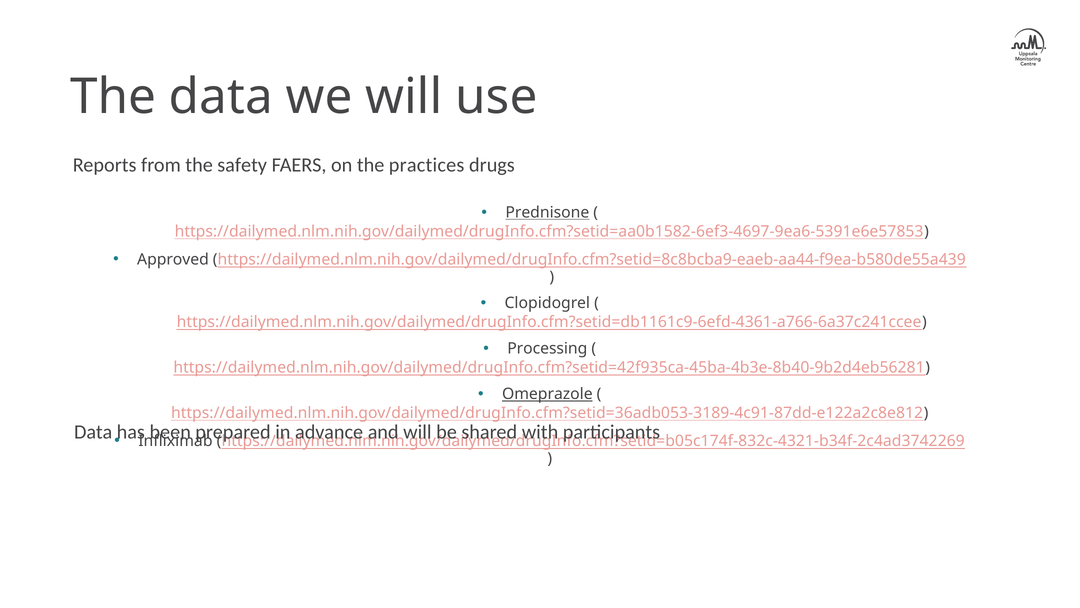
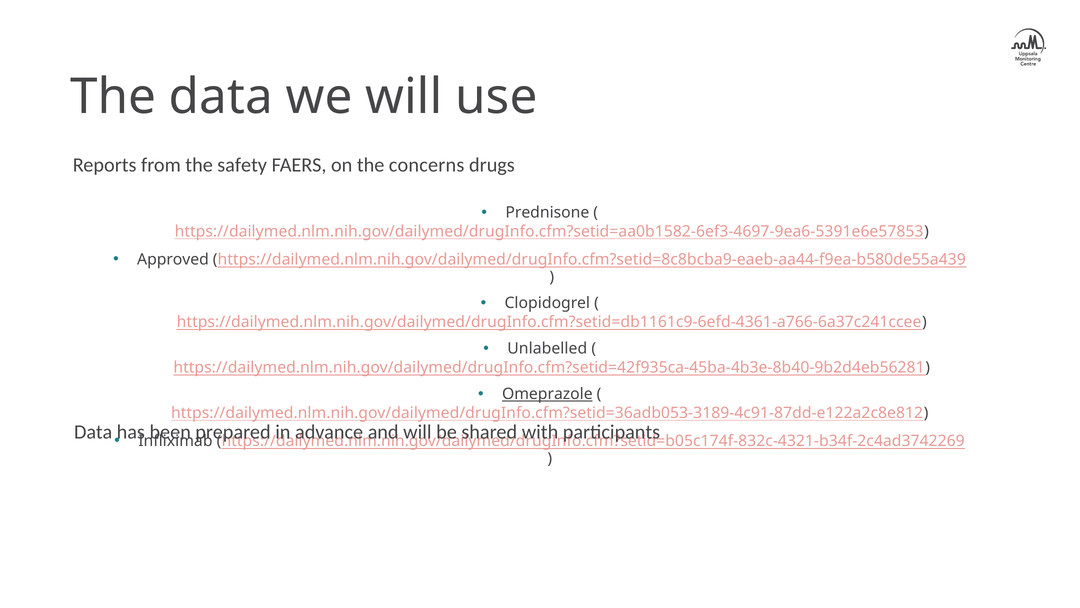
practices: practices -> concerns (427, 165)
Prednisone underline: present -> none (547, 212)
Processing: Processing -> Unlabelled (547, 348)
